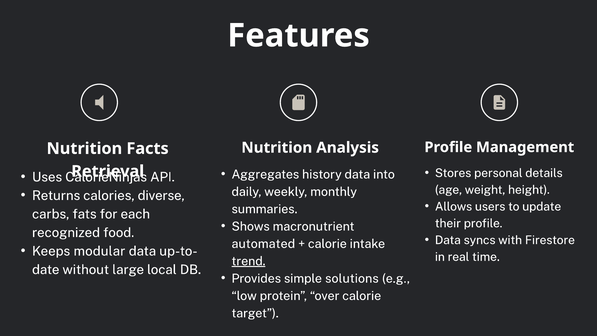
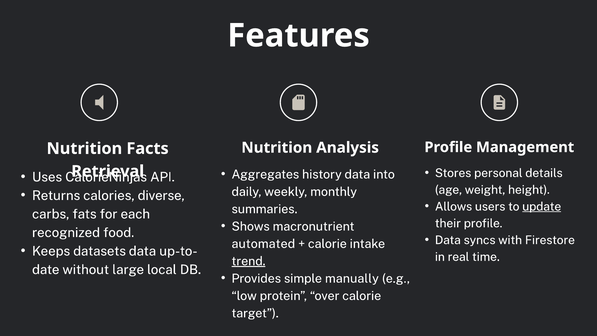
update underline: none -> present (542, 206)
modular: modular -> datasets (100, 251)
solutions: solutions -> manually (352, 278)
